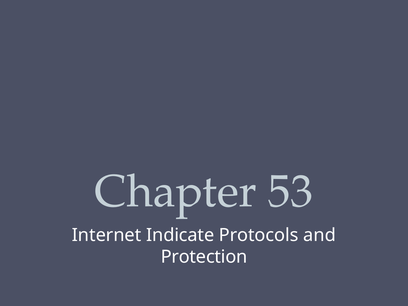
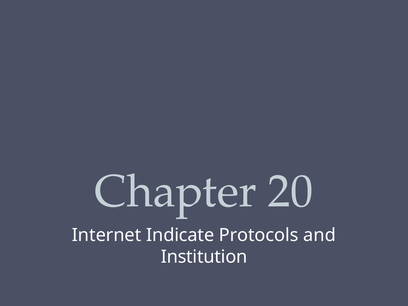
53: 53 -> 20 (291, 192)
Protection: Protection -> Institution (204, 257)
